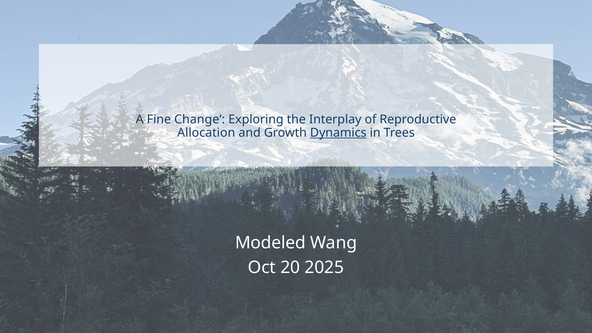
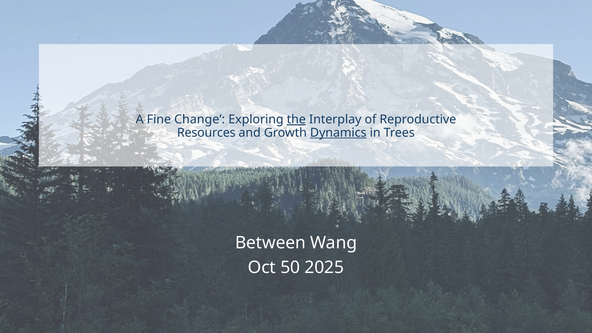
the underline: none -> present (296, 119)
Allocation: Allocation -> Resources (206, 133)
Modeled: Modeled -> Between (270, 243)
20: 20 -> 50 (290, 268)
